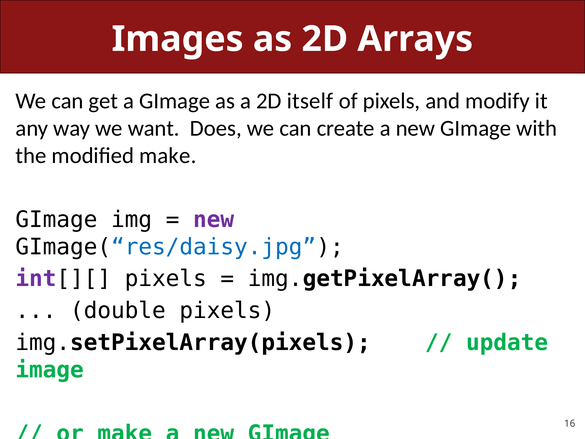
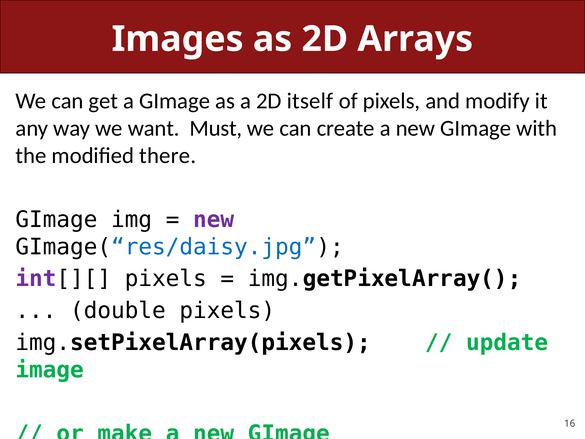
Does: Does -> Must (216, 128)
modified make: make -> there (168, 156)
